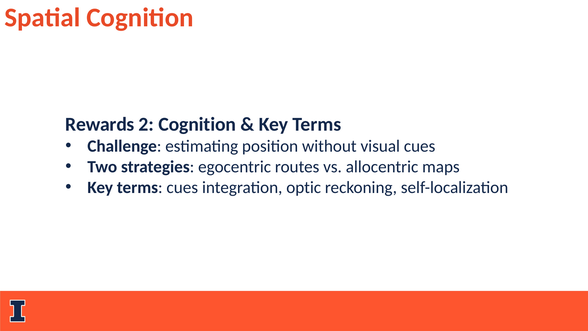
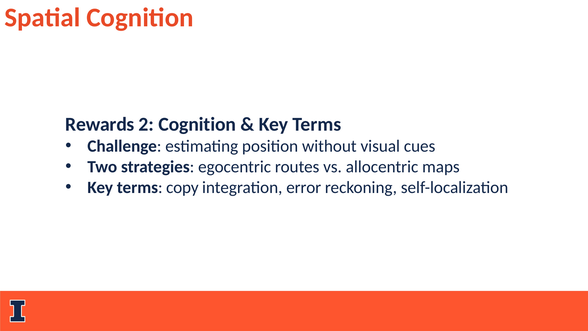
terms cues: cues -> copy (182, 187)
optic: optic -> error (304, 187)
